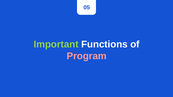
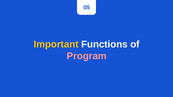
Important colour: light green -> yellow (56, 44)
